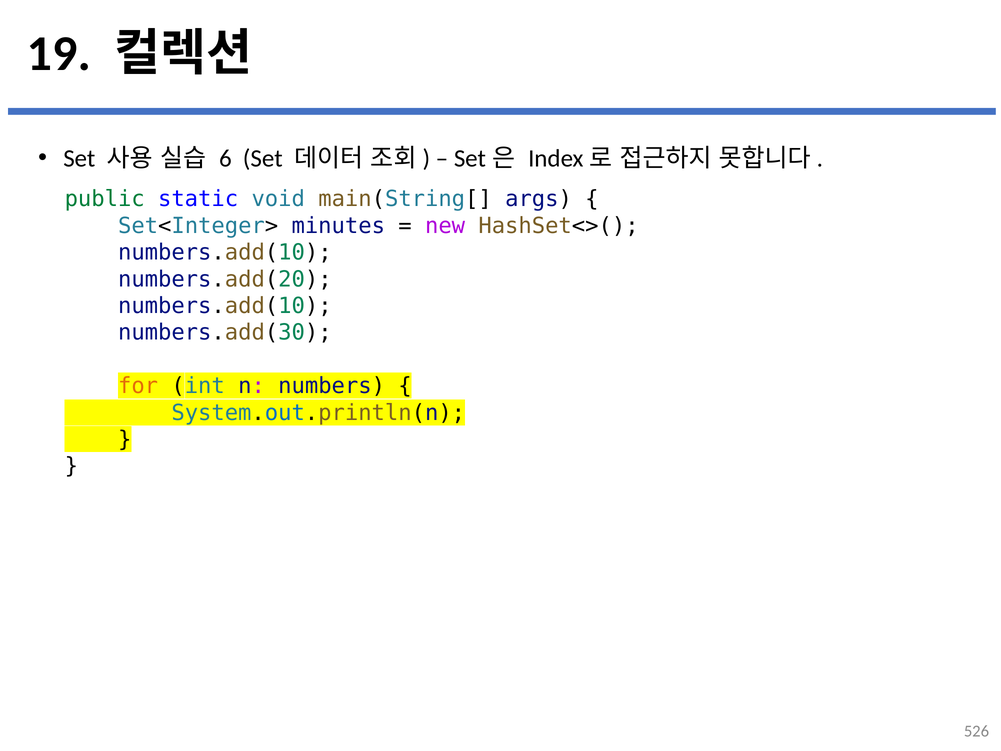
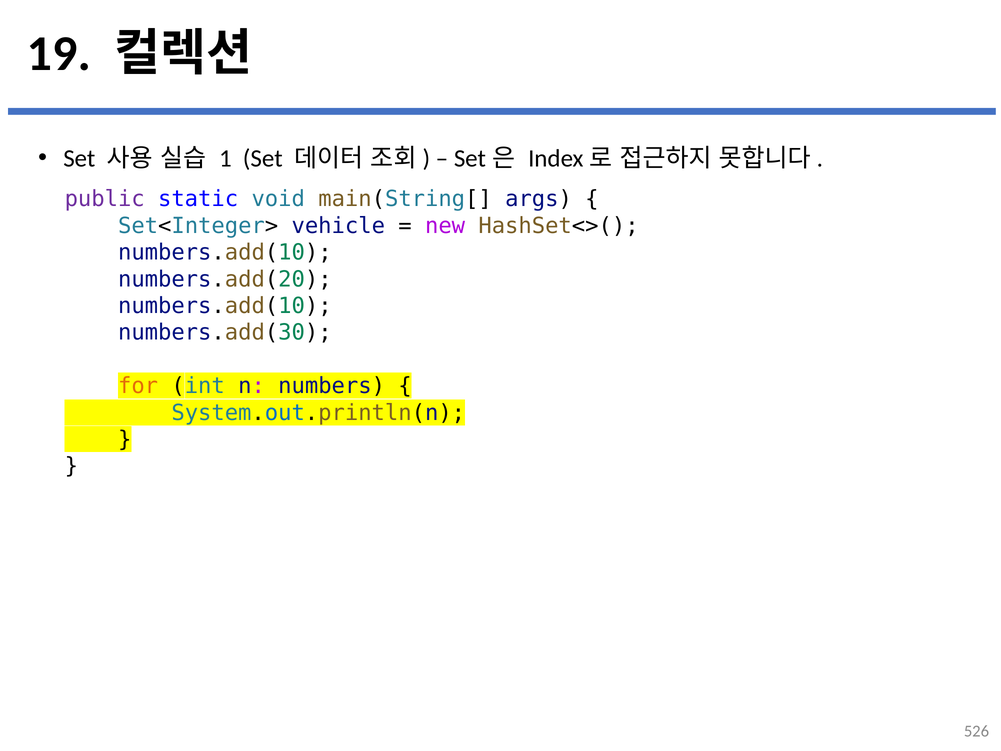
6: 6 -> 1 (225, 158)
public colour: green -> purple (105, 199)
minutes: minutes -> vehicle (338, 226)
